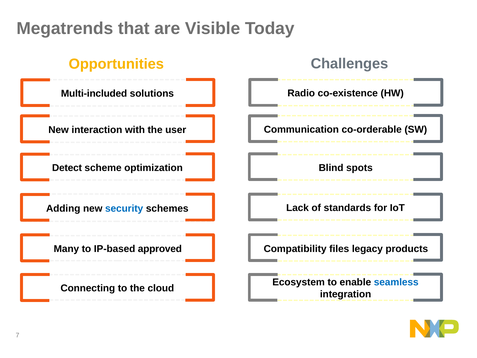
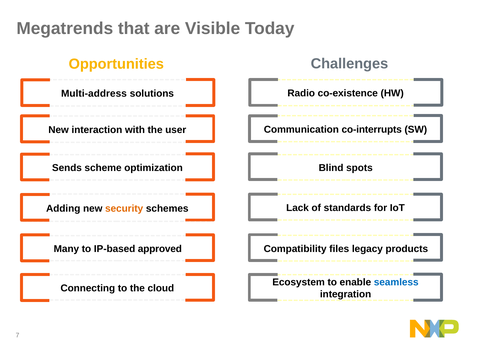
Multi-included: Multi-included -> Multi-address (94, 93)
co-orderable: co-orderable -> co-interrupts (372, 129)
Detect: Detect -> Sends (67, 168)
security colour: blue -> orange (124, 208)
